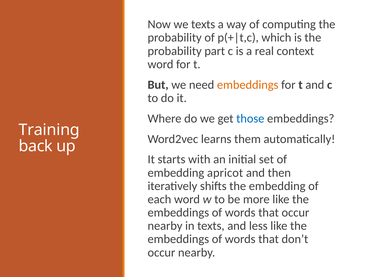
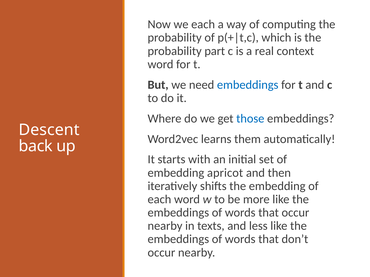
we texts: texts -> each (203, 24)
embeddings colour: orange -> blue (248, 85)
Training: Training -> Descent (49, 130)
